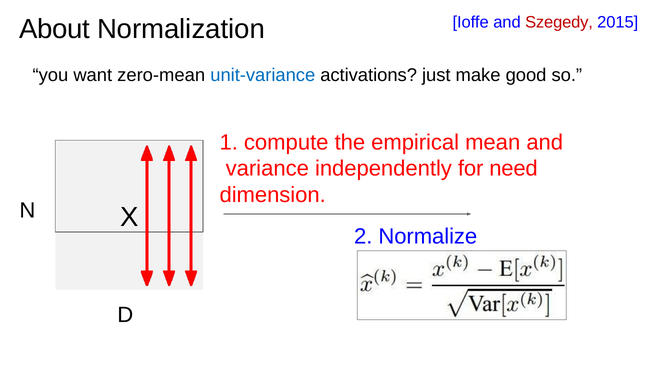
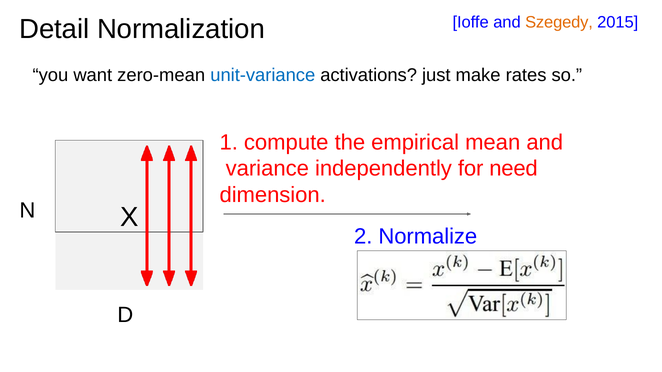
About: About -> Detail (54, 29)
Szegedy colour: red -> orange (559, 22)
good: good -> rates (526, 75)
